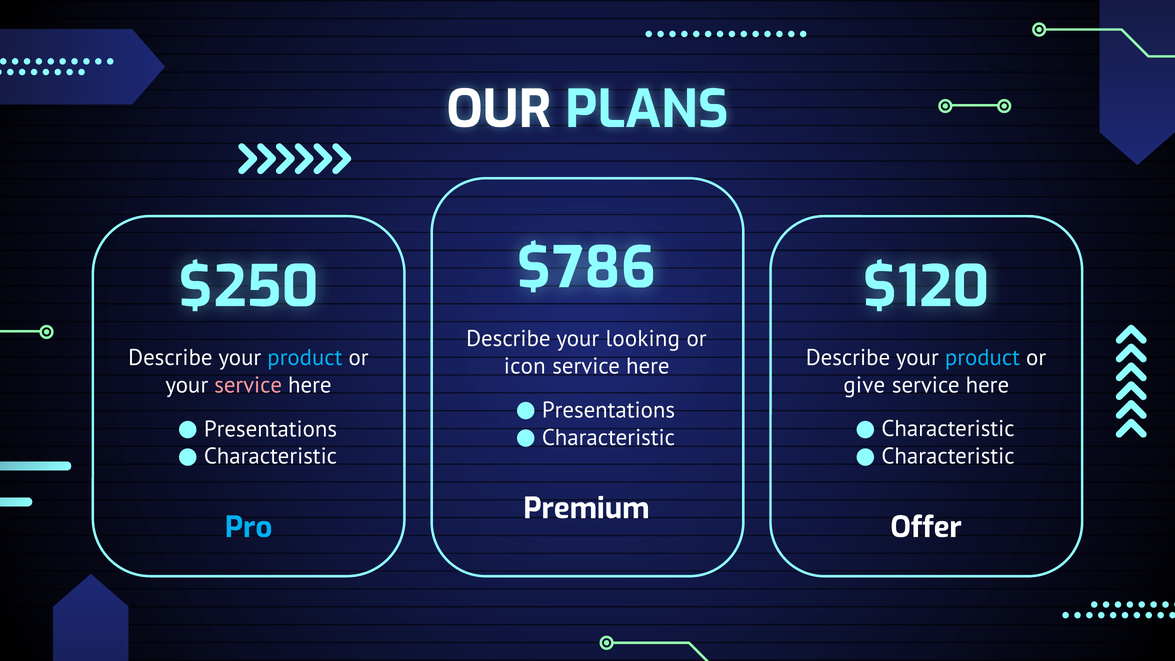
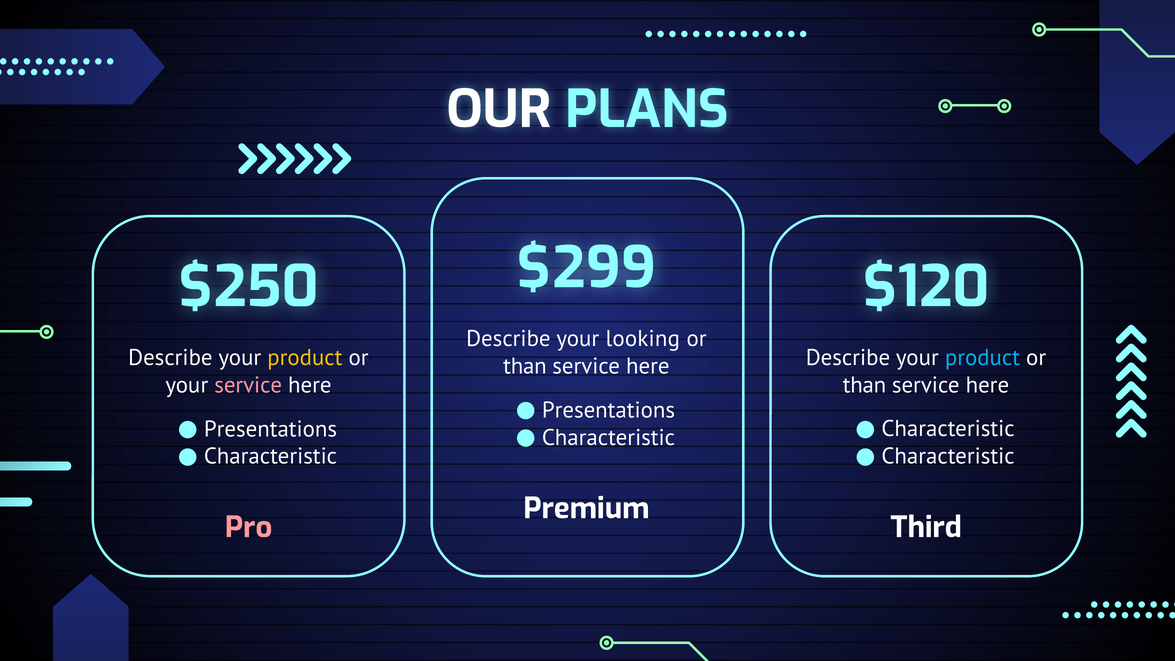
$786: $786 -> $299 (586, 268)
product colour: light blue -> yellow (305, 358)
icon: icon -> than (525, 366)
give: give -> than (865, 385)
Pro colour: light blue -> pink (249, 527)
Offer: Offer -> Third (926, 527)
